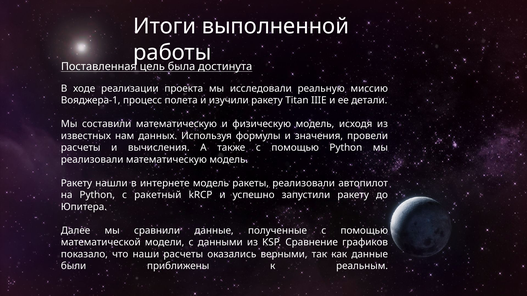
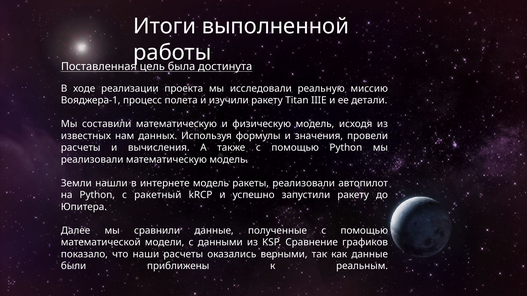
Ракету: Ракету -> Земли (76, 183)
